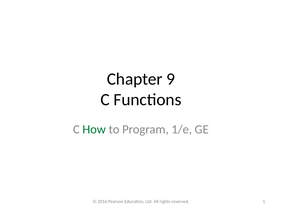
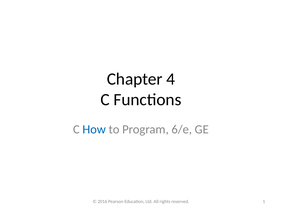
9: 9 -> 4 (171, 79)
How colour: green -> blue (94, 130)
1/e: 1/e -> 6/e (182, 130)
